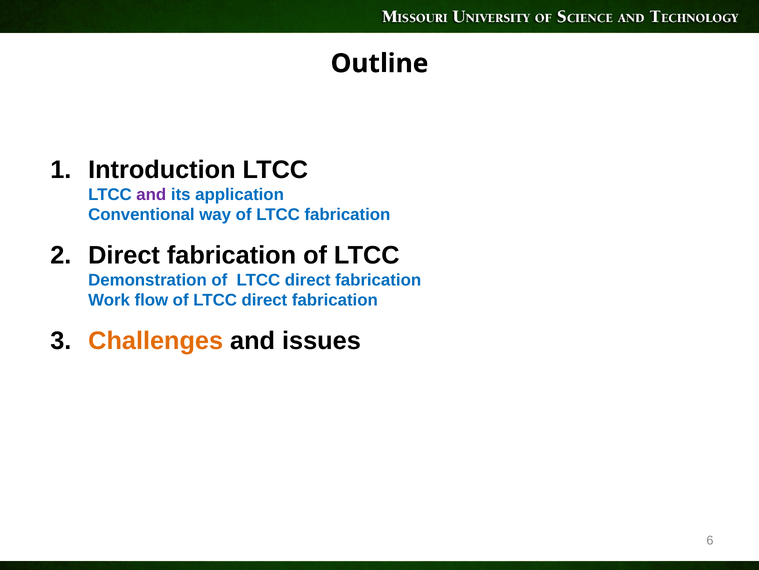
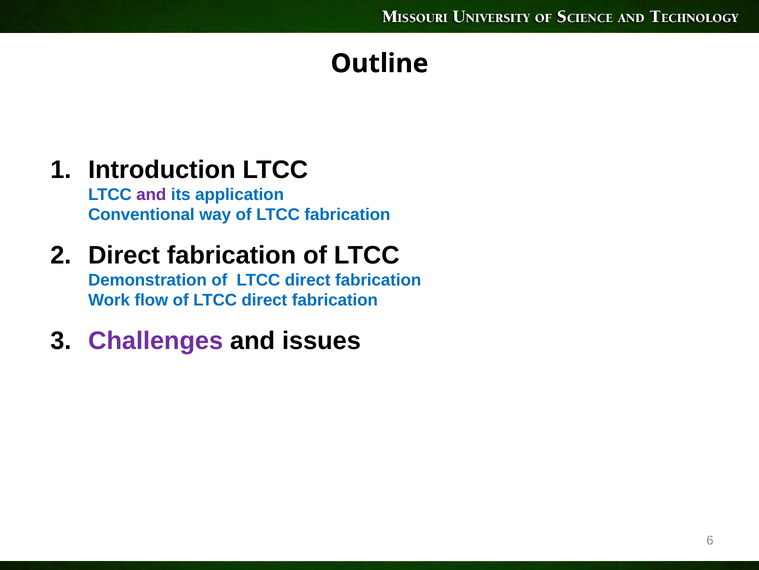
Challenges colour: orange -> purple (156, 341)
